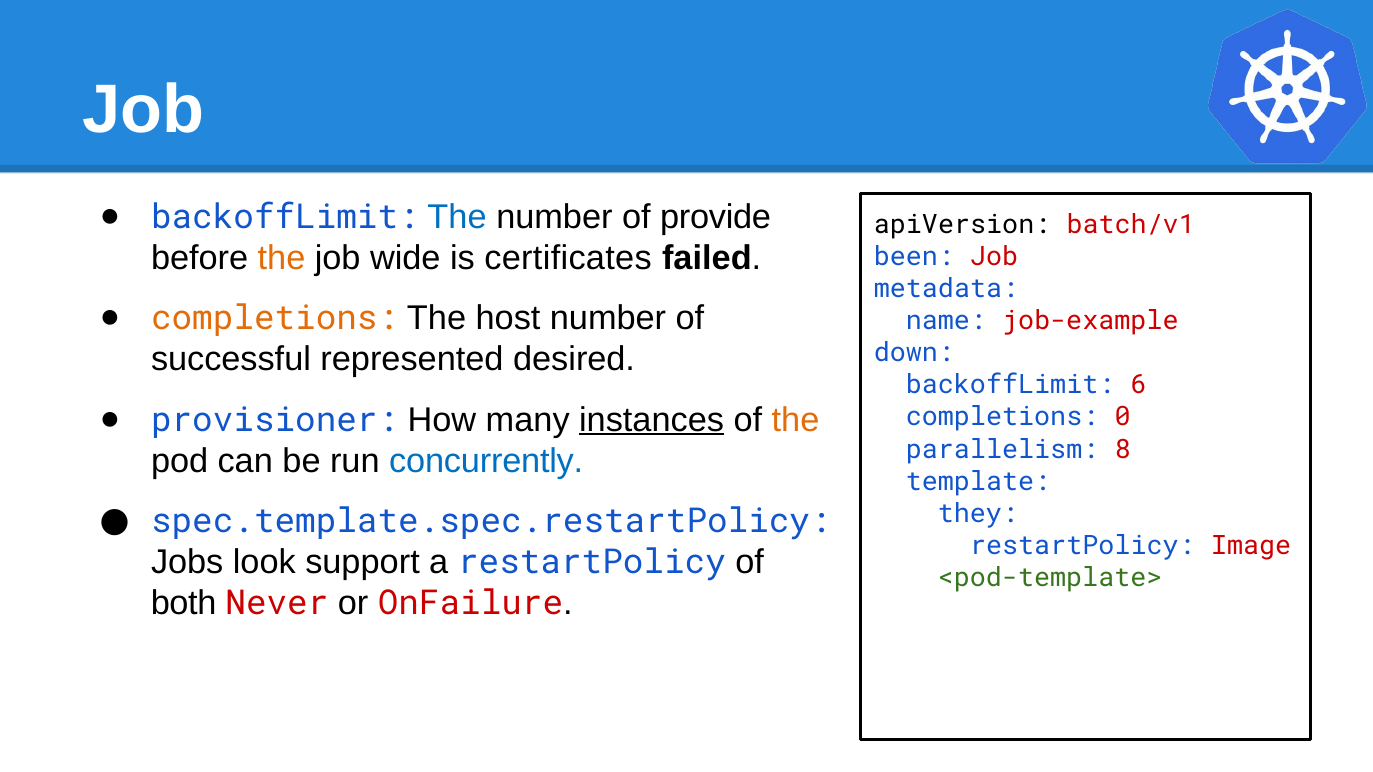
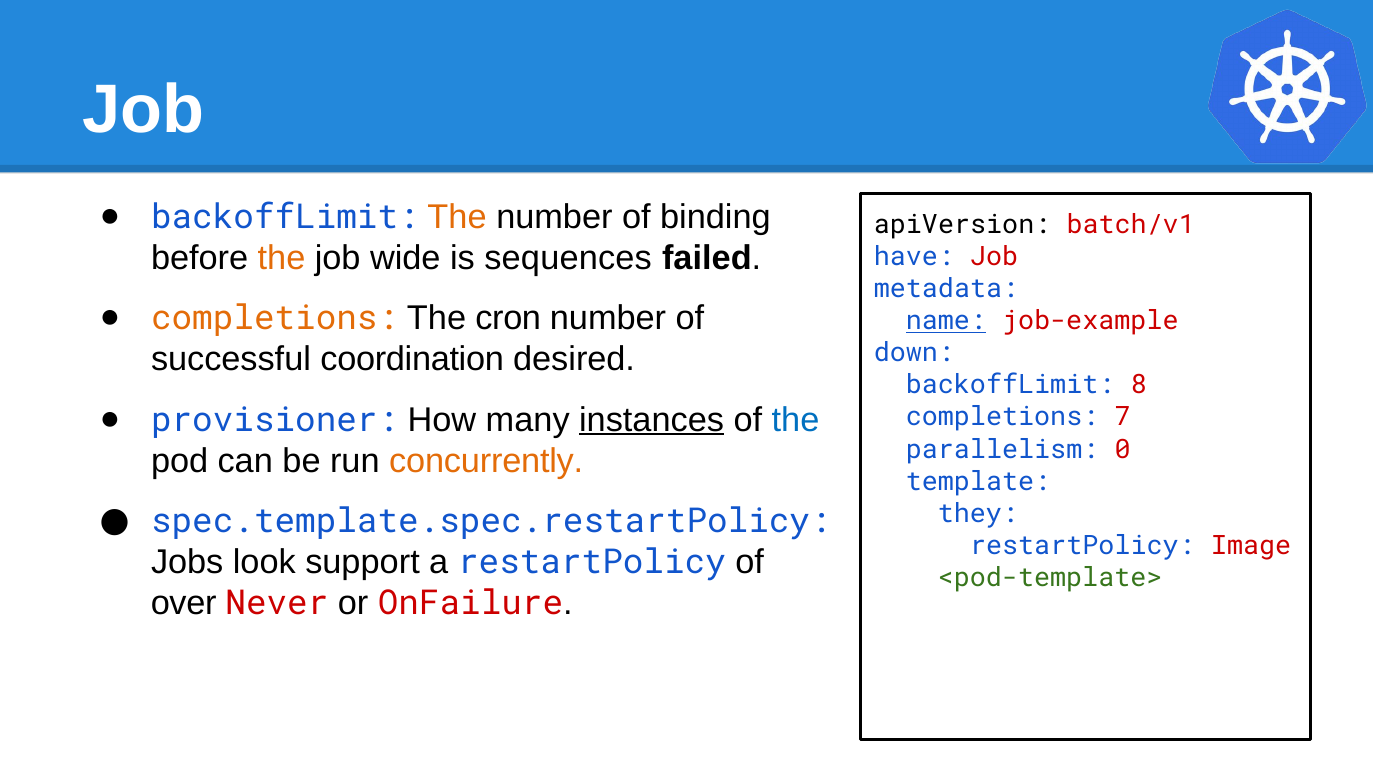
The colour: blue -> orange (457, 217)
provide: provide -> binding (715, 217)
certificates: certificates -> sequences (568, 258)
been: been -> have (914, 257)
host: host -> cron (508, 318)
name underline: none -> present (946, 321)
represented: represented -> coordination (412, 360)
6: 6 -> 8 (1139, 385)
the colour: orange -> blue (796, 420)
0: 0 -> 7 (1123, 417)
8: 8 -> 0 (1123, 449)
concurrently colour: blue -> orange (486, 461)
both: both -> over (184, 604)
